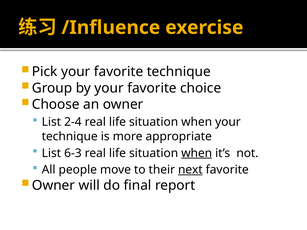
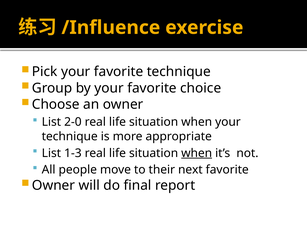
2-4: 2-4 -> 2-0 (73, 122)
6-3: 6-3 -> 1-3 (73, 153)
next underline: present -> none (190, 170)
